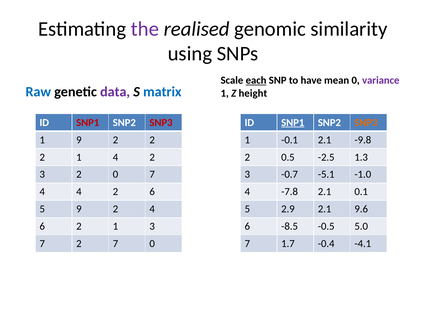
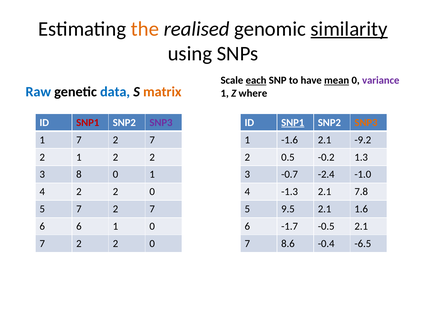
the colour: purple -> orange (145, 29)
similarity underline: none -> present (349, 29)
mean underline: none -> present (337, 80)
data colour: purple -> blue (115, 92)
matrix colour: blue -> orange (162, 92)
height: height -> where (253, 93)
SNP3 colour: red -> purple (161, 122)
1 9: 9 -> 7 (79, 140)
2: 2 -> 7 (152, 140)
-0.1: -0.1 -> -1.6 (290, 140)
-9.8: -9.8 -> -9.2 (363, 140)
1 4: 4 -> 2 (116, 157)
-2.5: -2.5 -> -0.2 (326, 157)
3 2: 2 -> 8 (79, 174)
0 7: 7 -> 1 (152, 174)
-5.1: -5.1 -> -2.4 (326, 174)
4 4: 4 -> 2 (79, 191)
6: 6 -> 0 (152, 191)
-7.8: -7.8 -> -1.3 (290, 191)
0.1: 0.1 -> 7.8 (361, 191)
5 9: 9 -> 7 (79, 209)
4: 4 -> 7 (152, 209)
2.9: 2.9 -> 9.5 (288, 209)
9.6: 9.6 -> 1.6 (361, 209)
6 2: 2 -> 6 (79, 226)
1 3: 3 -> 0 (152, 226)
-8.5: -8.5 -> -1.7 (290, 226)
-0.5 5.0: 5.0 -> 2.1 (361, 226)
7 2 7: 7 -> 2 (116, 243)
1.7: 1.7 -> 8.6 (288, 243)
-4.1: -4.1 -> -6.5 (363, 243)
